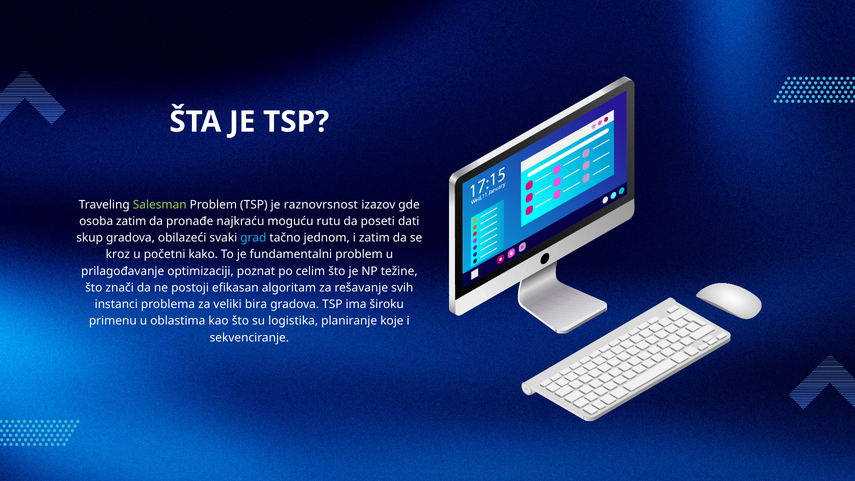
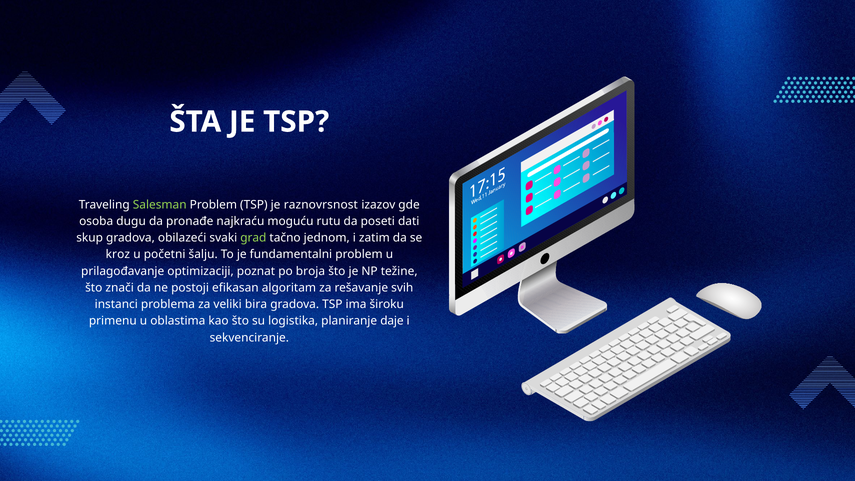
osoba zatim: zatim -> dugu (131, 221)
grad colour: light blue -> light green (253, 238)
kako: kako -> šalju (203, 254)
celim: celim -> broja (310, 271)
koje: koje -> daje (392, 321)
